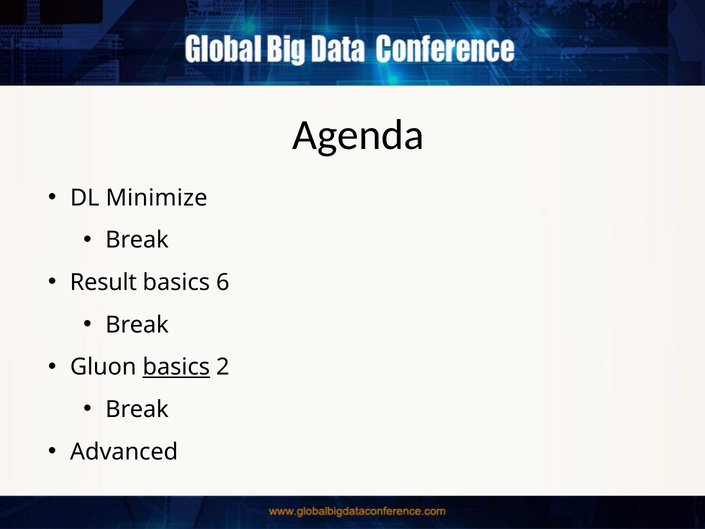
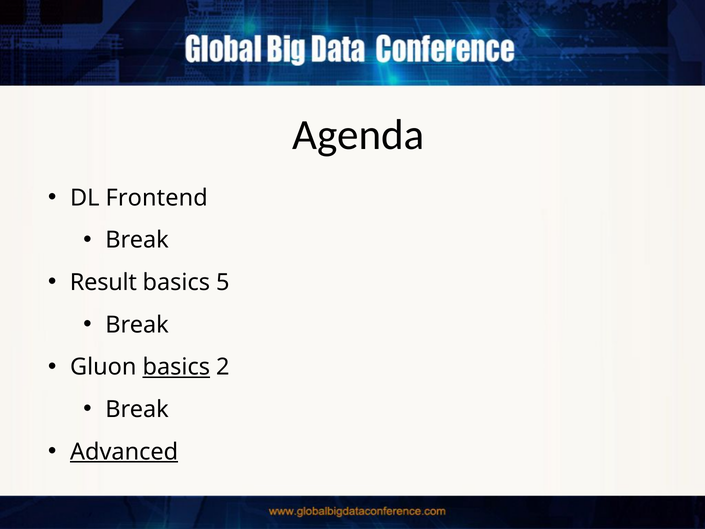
Minimize: Minimize -> Frontend (157, 198)
6: 6 -> 5 (223, 282)
Advanced underline: none -> present (124, 452)
